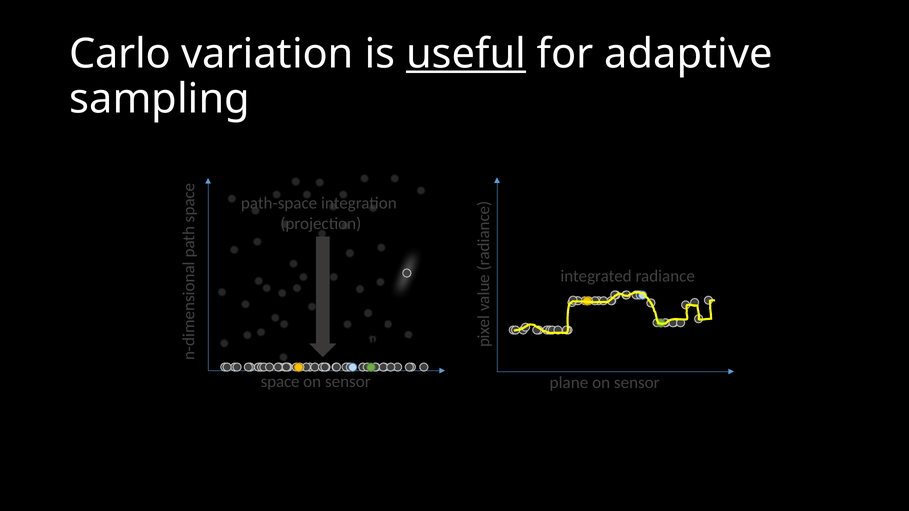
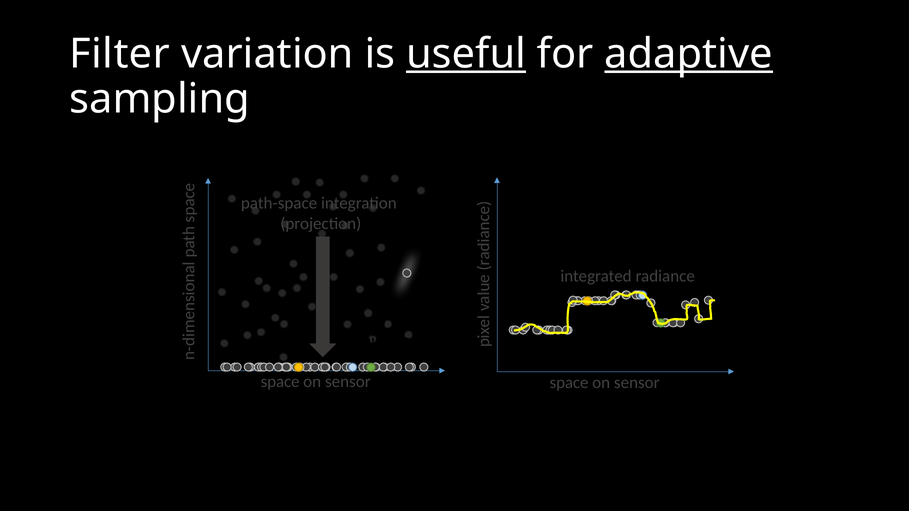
Carlo: Carlo -> Filter (120, 54)
adaptive underline: none -> present (689, 54)
plane: plane -> space (569, 383)
